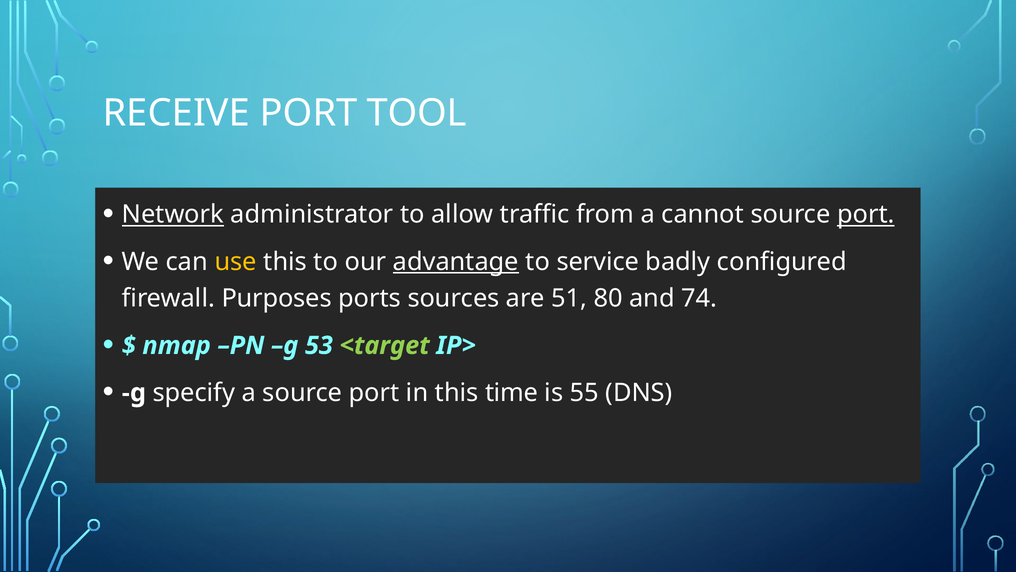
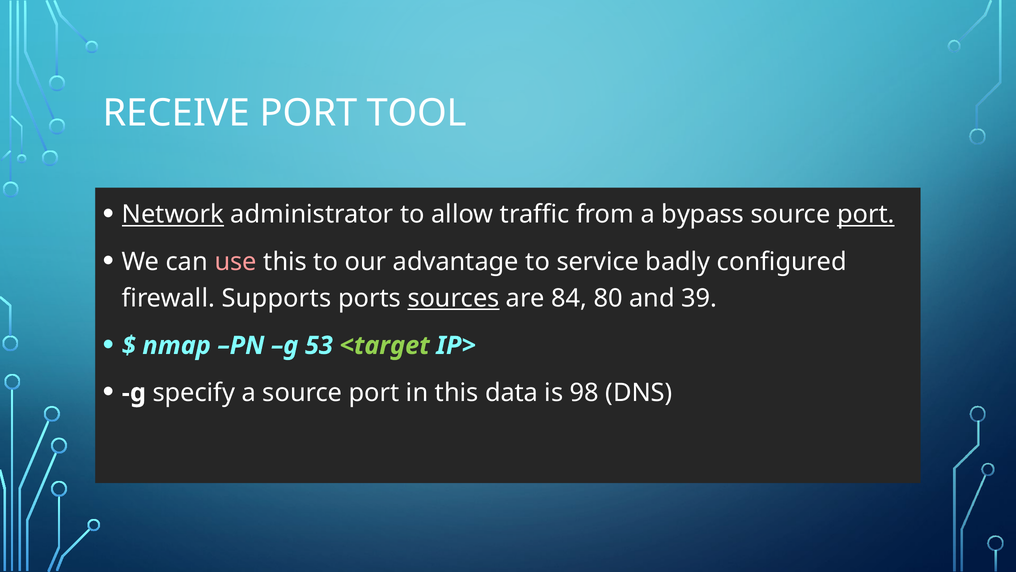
cannot: cannot -> bypass (703, 214)
use colour: yellow -> pink (236, 262)
advantage underline: present -> none (456, 262)
Purposes: Purposes -> Supports (276, 298)
sources underline: none -> present (454, 298)
51: 51 -> 84 (569, 298)
74: 74 -> 39 (699, 298)
time: time -> data (512, 392)
55: 55 -> 98 (584, 392)
